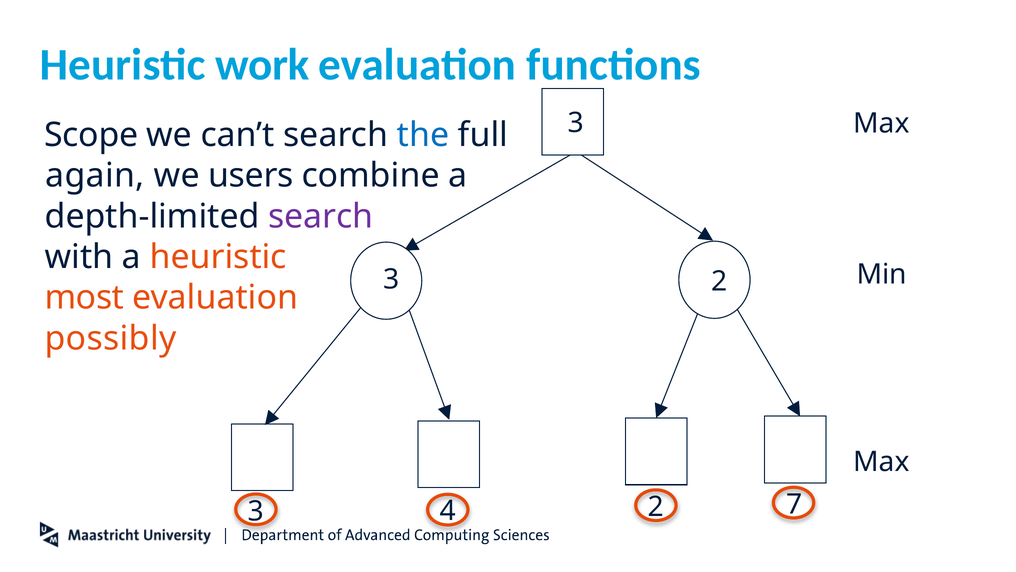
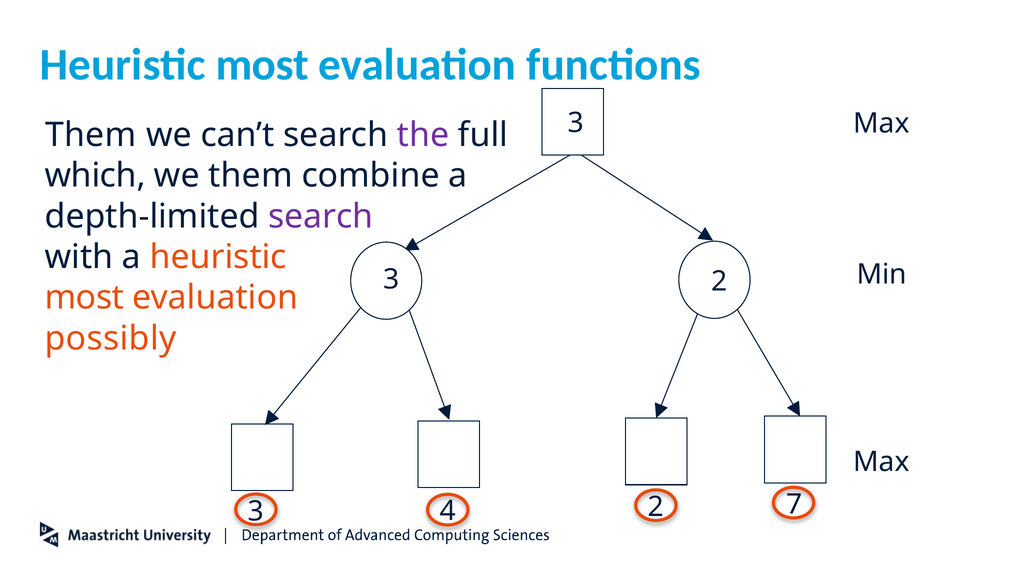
work: work -> most (262, 65)
Scope: Scope -> Them (91, 135)
the colour: blue -> purple (423, 135)
again: again -> which (95, 176)
we users: users -> them (251, 176)
